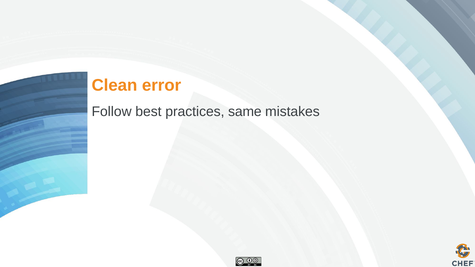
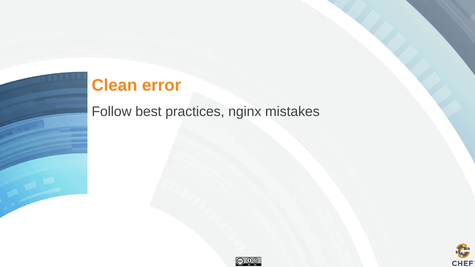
same: same -> nginx (245, 112)
